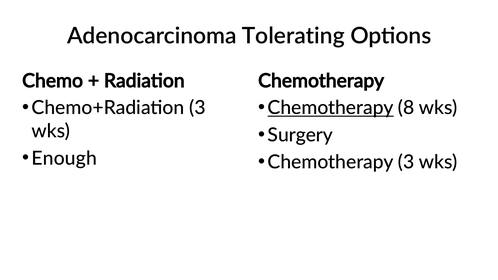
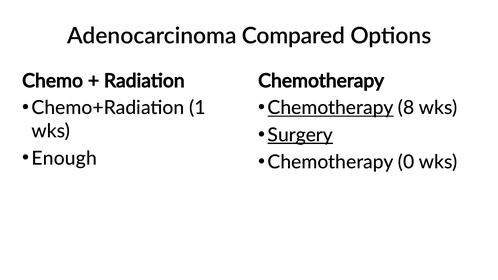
Tolerating: Tolerating -> Compared (293, 36)
Chemo+Radiation 3: 3 -> 1 (198, 108)
Surgery underline: none -> present (300, 135)
Chemotherapy 3: 3 -> 0 (406, 162)
